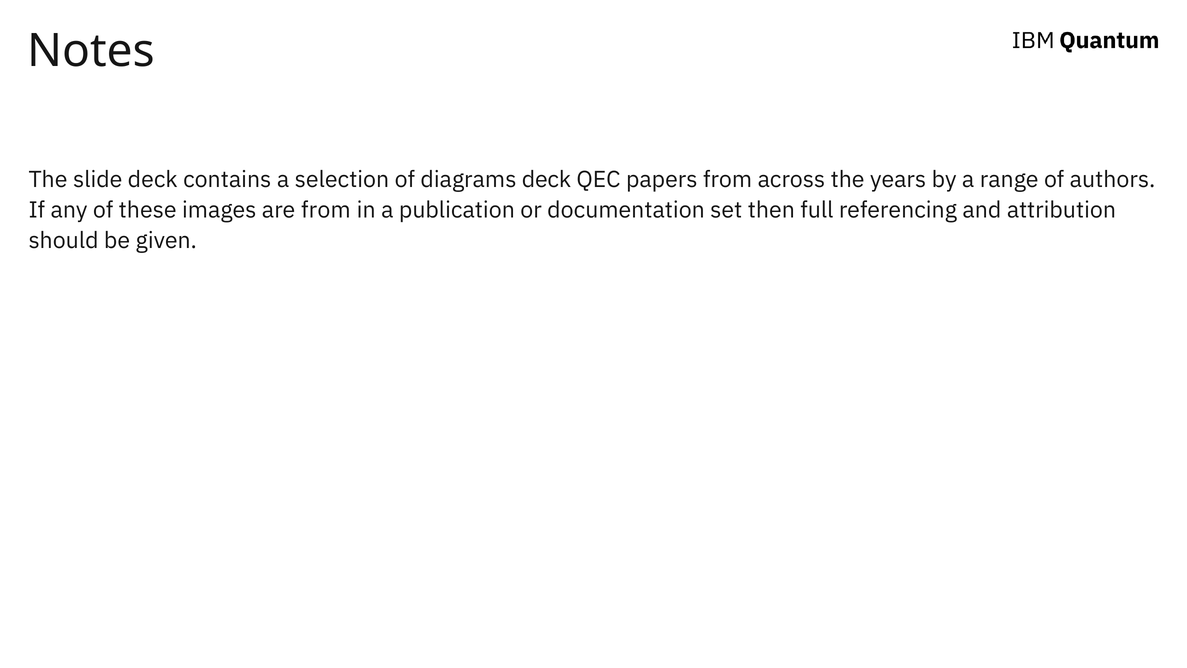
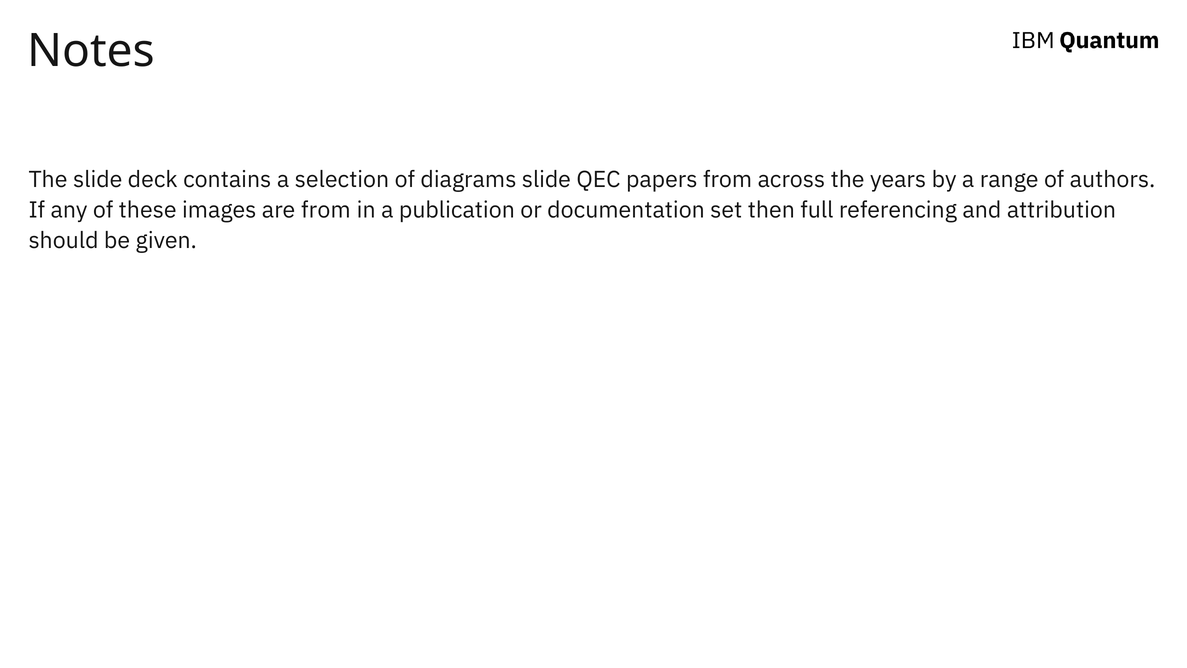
diagrams deck: deck -> slide (546, 180)
